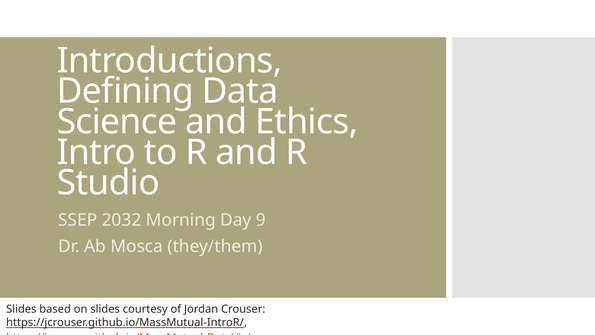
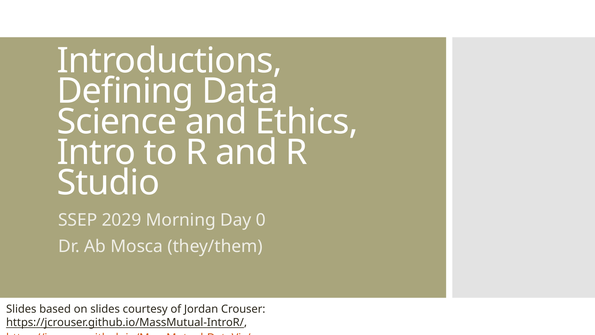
2032: 2032 -> 2029 (122, 220)
9: 9 -> 0 (261, 220)
